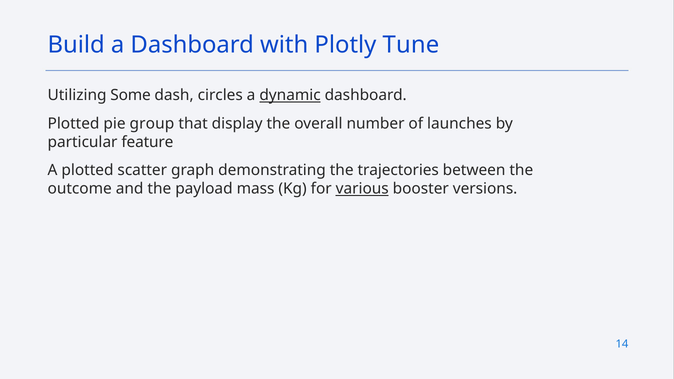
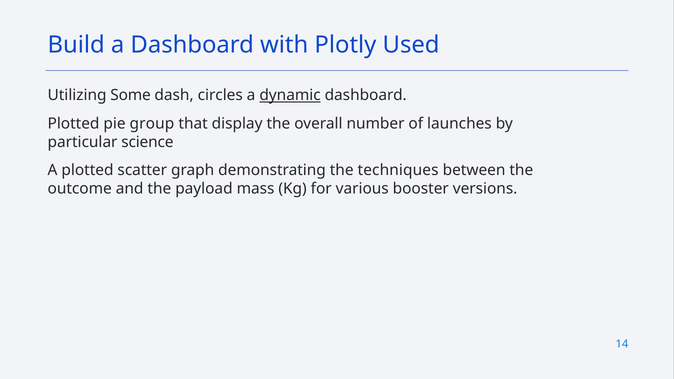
Tune: Tune -> Used (411, 45)
feature: feature -> science (147, 142)
trajectories: trajectories -> techniques (398, 170)
various underline: present -> none (362, 189)
